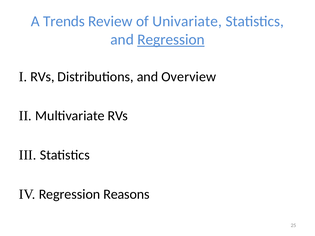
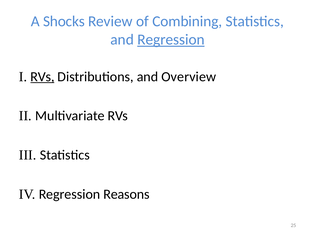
Trends: Trends -> Shocks (64, 21)
Univariate: Univariate -> Combining (187, 21)
RVs underline: none -> present (42, 77)
